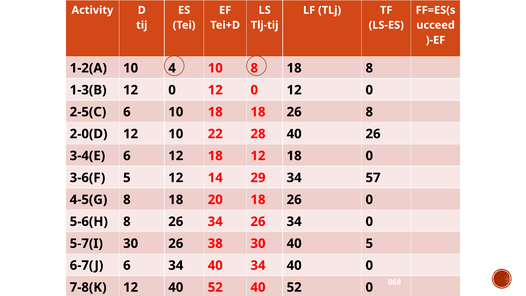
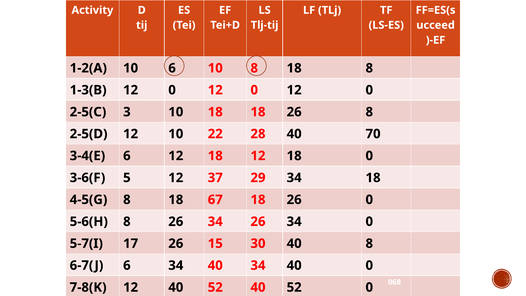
10 4: 4 -> 6 (172, 68)
2-5(C 6: 6 -> 3 (127, 112)
2-0(D: 2-0(D -> 2-5(D (89, 134)
40 26: 26 -> 70 (373, 134)
14: 14 -> 37 (215, 178)
34 57: 57 -> 18 (373, 178)
20: 20 -> 67 (215, 200)
5-7(I 30: 30 -> 17 (131, 243)
38: 38 -> 15 (215, 243)
40 5: 5 -> 8 (369, 243)
